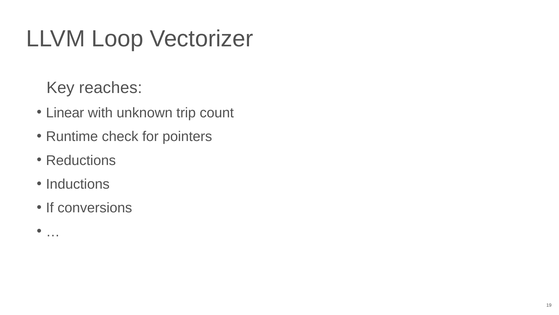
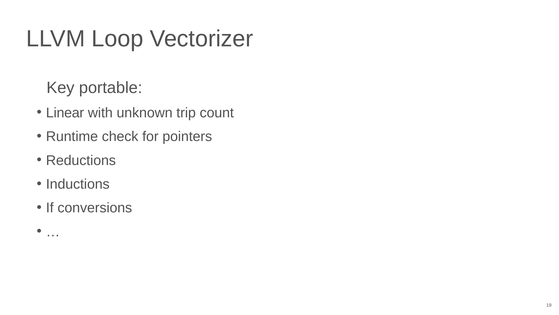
reaches: reaches -> portable (111, 88)
